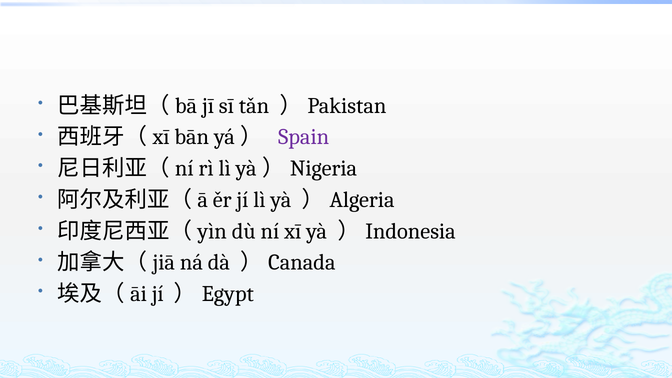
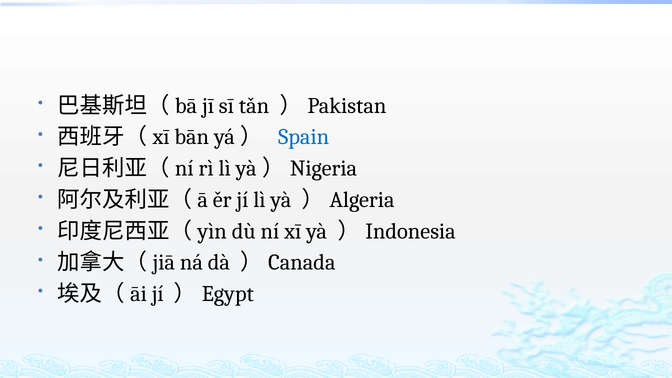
Spain colour: purple -> blue (304, 137)
